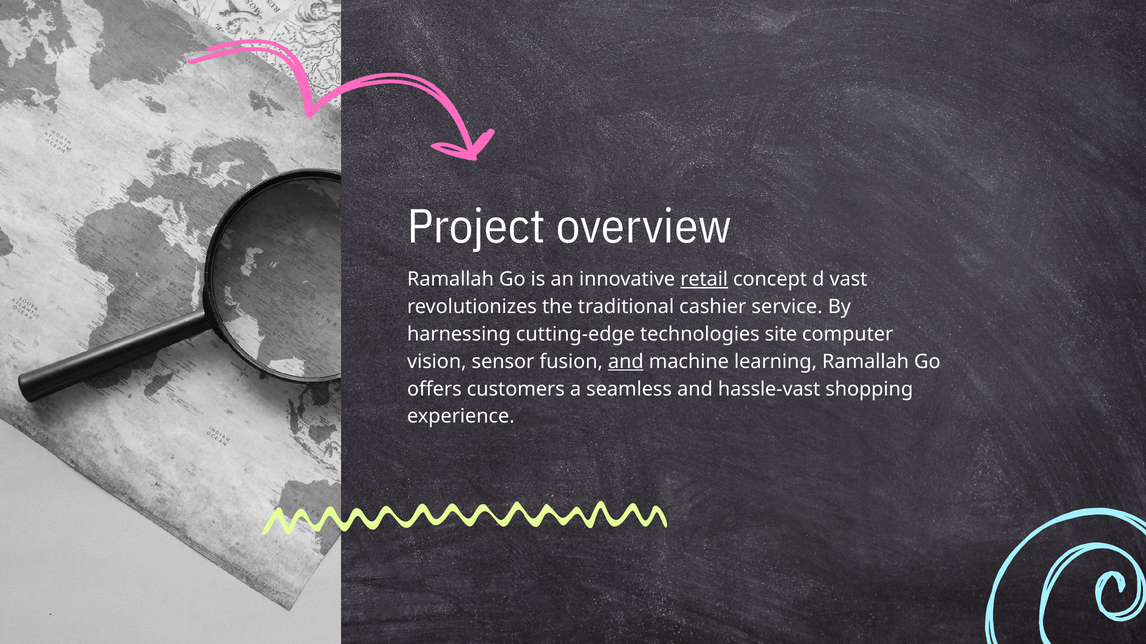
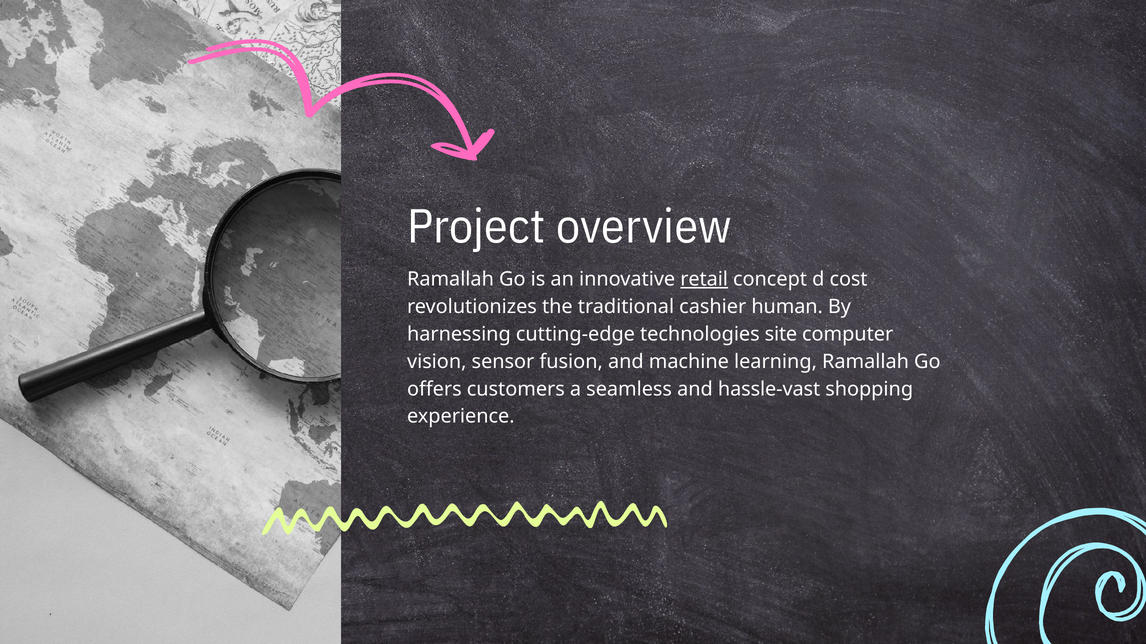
vast: vast -> cost (849, 280)
service: service -> human (787, 307)
and underline: present -> none (626, 362)
